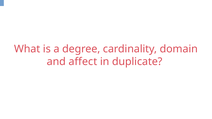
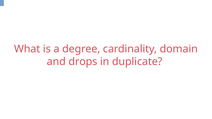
affect: affect -> drops (83, 62)
